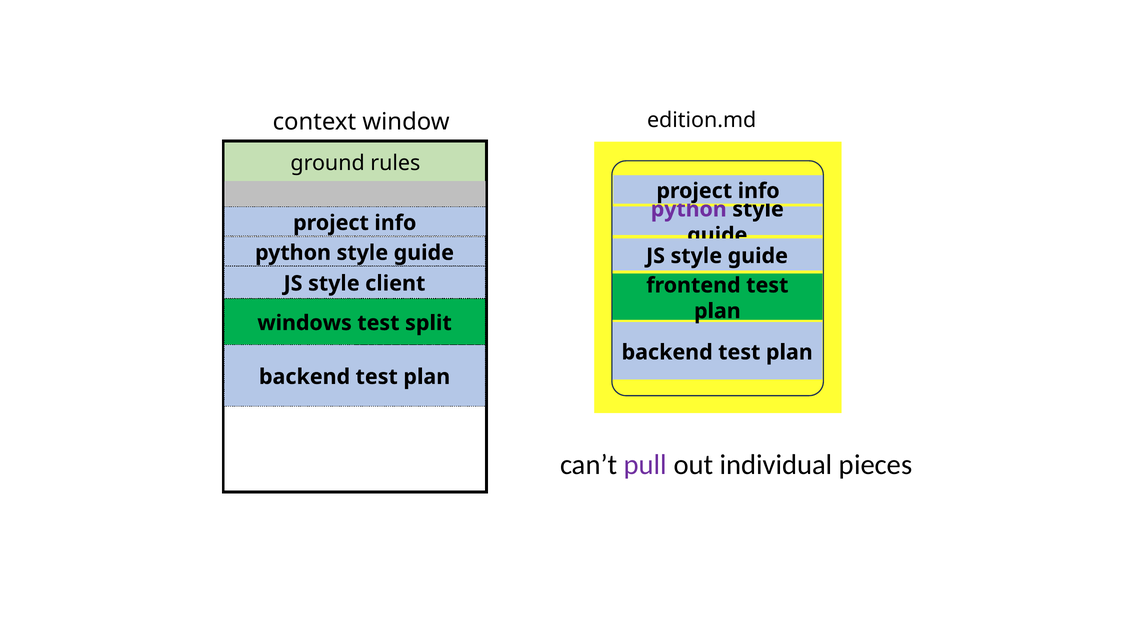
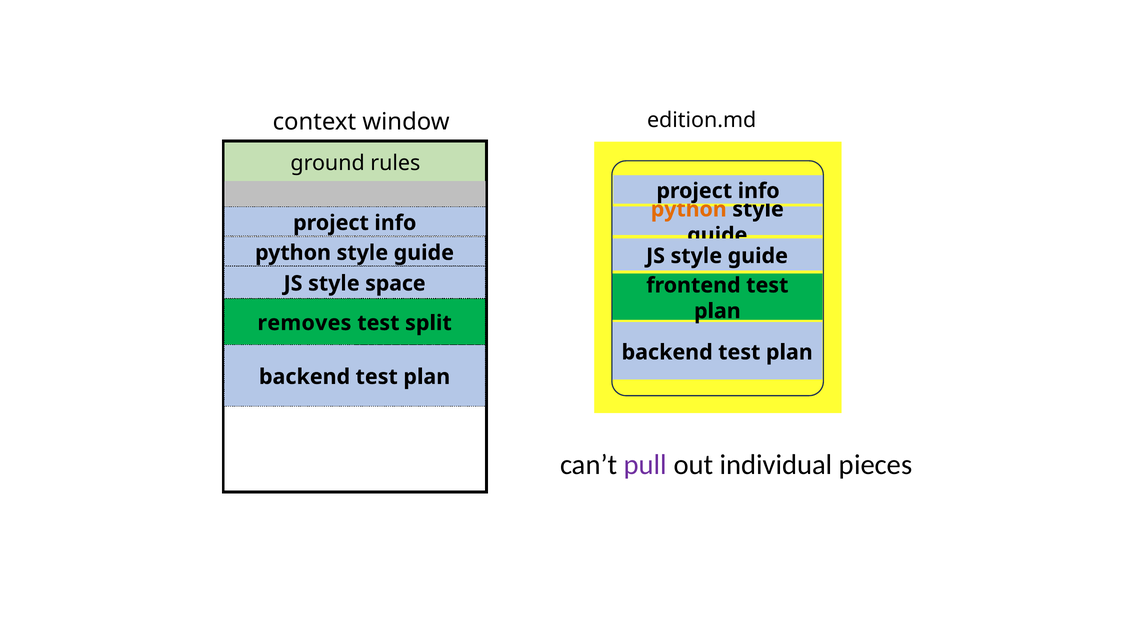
python colour: purple -> orange (689, 209)
client: client -> space (395, 284)
windows: windows -> removes (304, 323)
